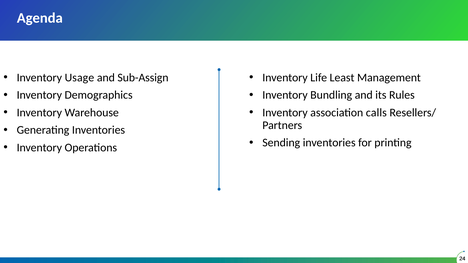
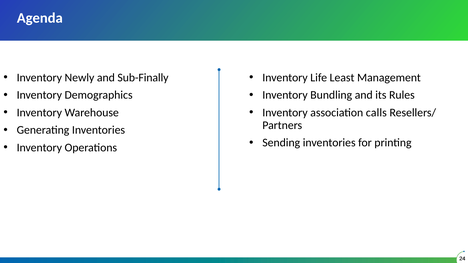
Usage: Usage -> Newly (79, 78)
Sub-Assign: Sub-Assign -> Sub-Finally (143, 78)
